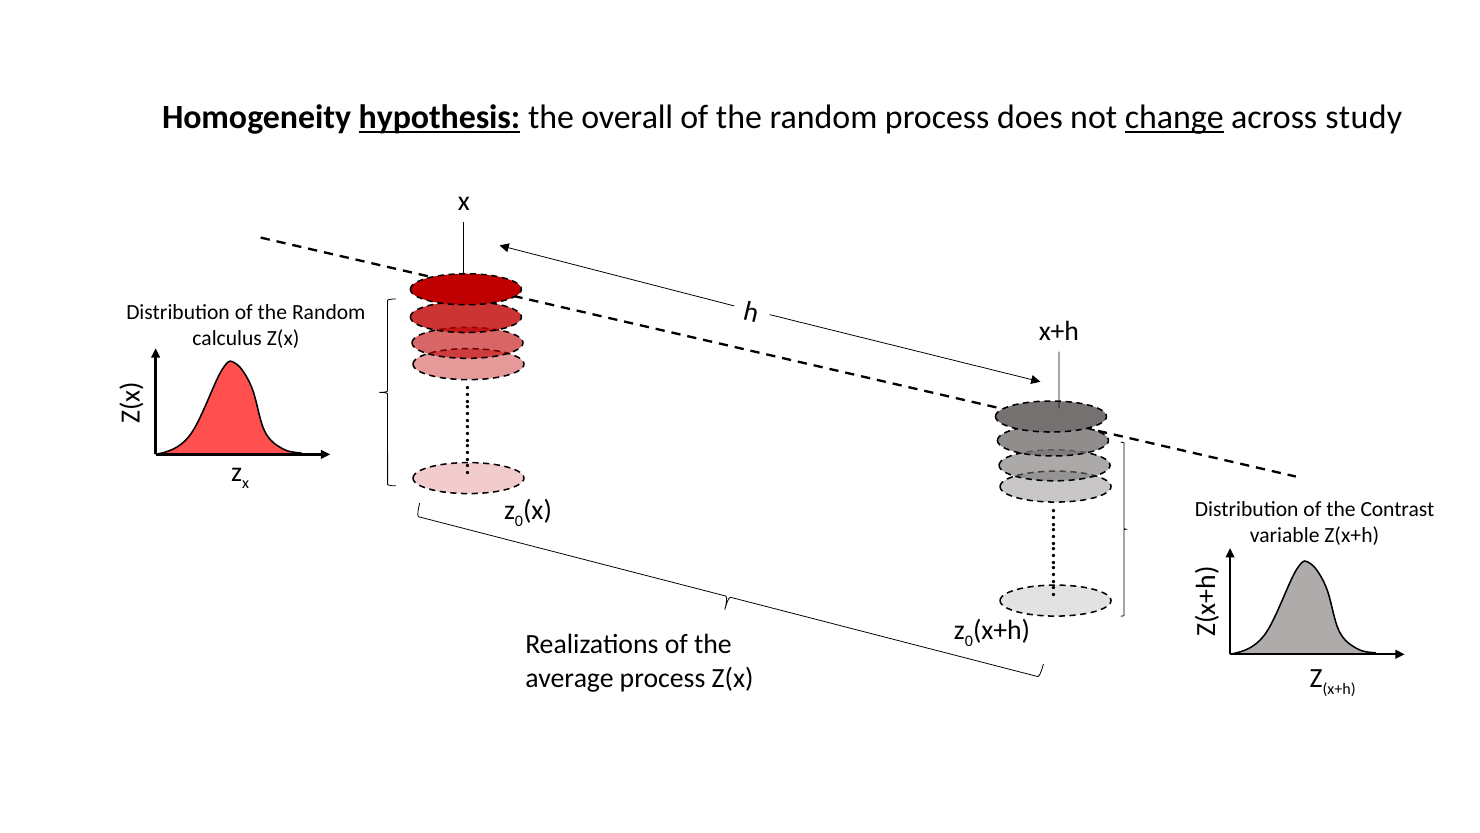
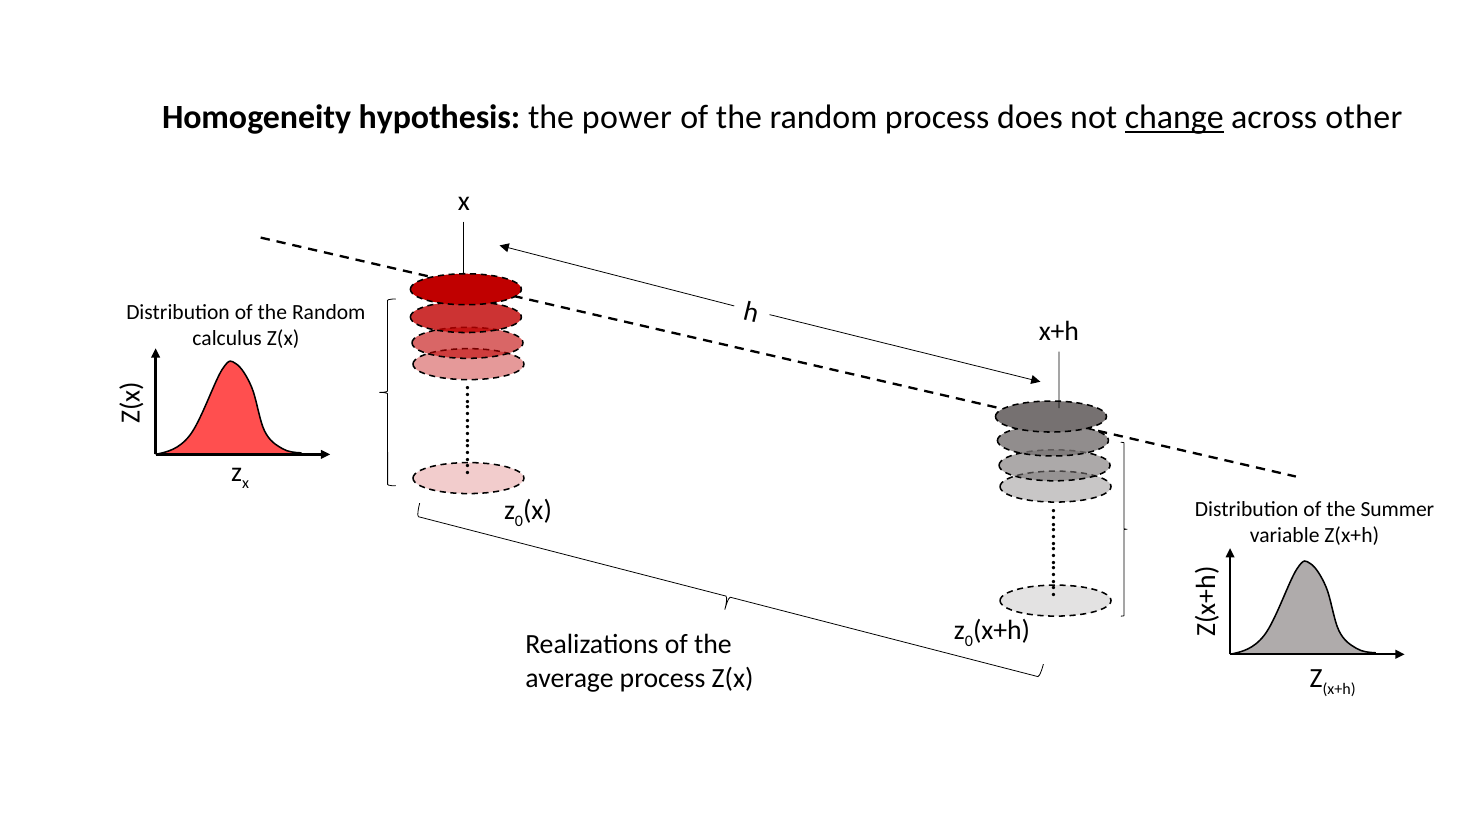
hypothesis underline: present -> none (439, 117)
overall: overall -> power (627, 117)
study: study -> other (1364, 117)
Contrast: Contrast -> Summer (1397, 509)
